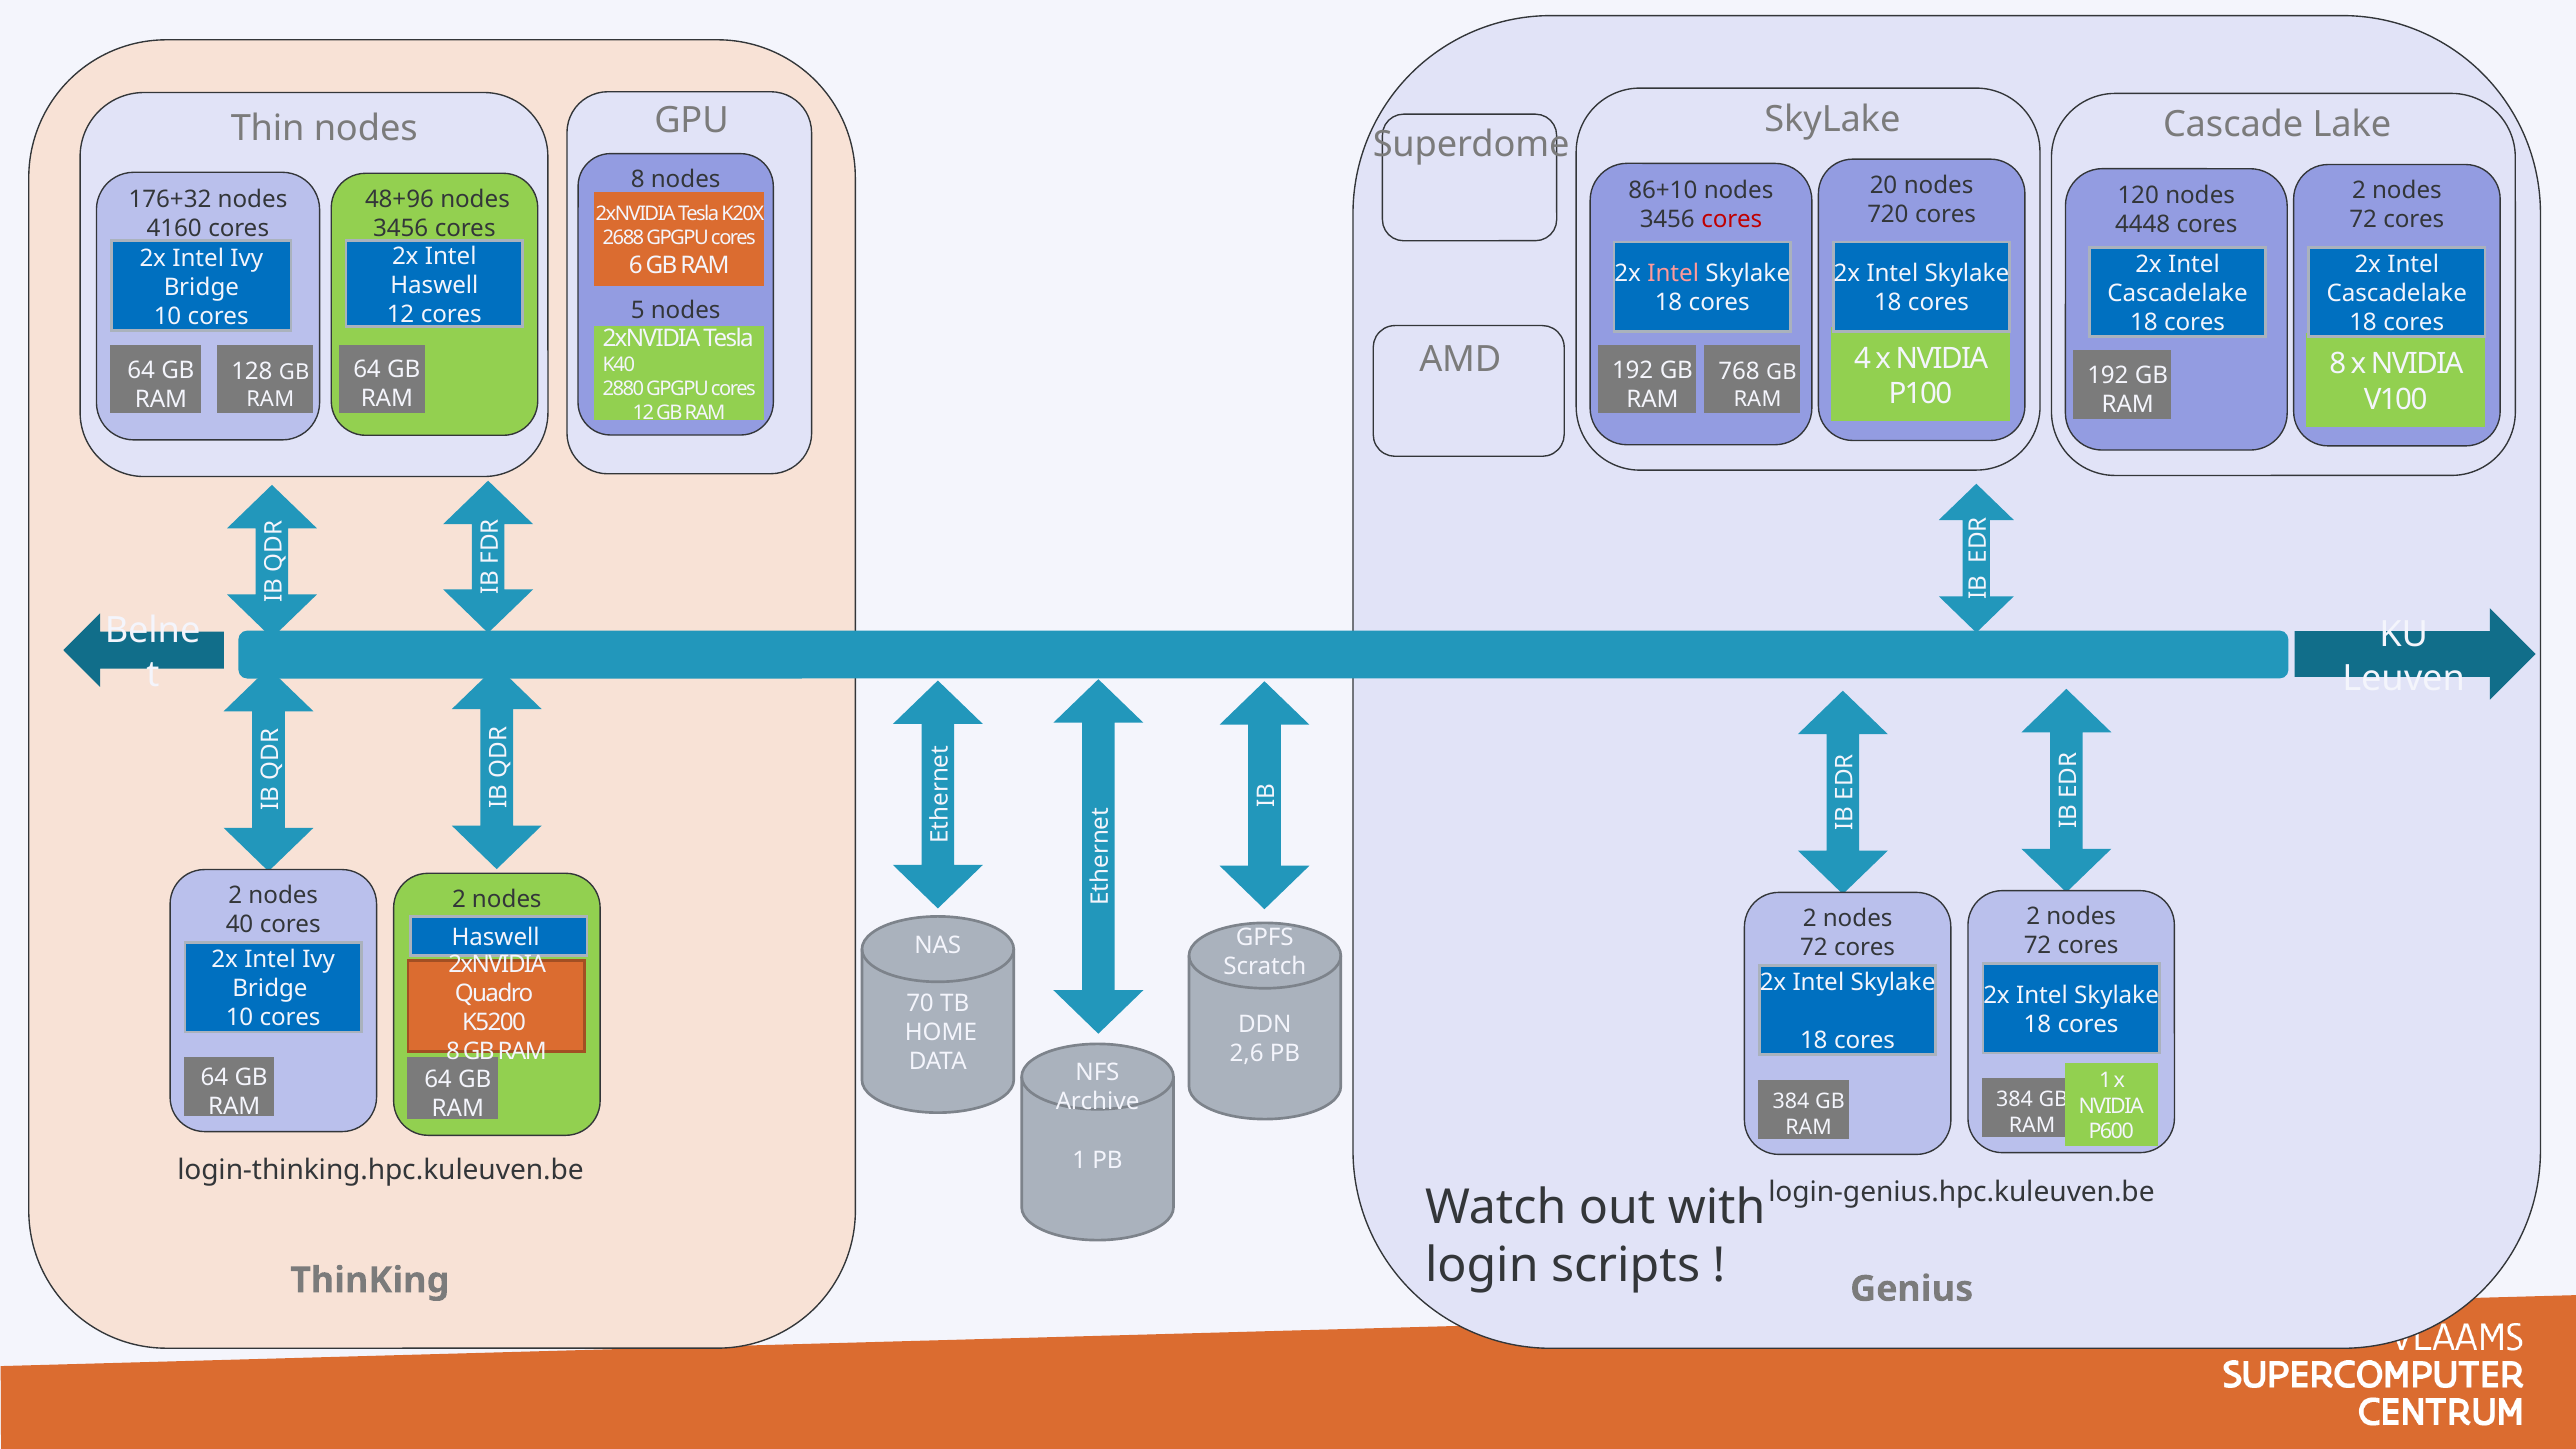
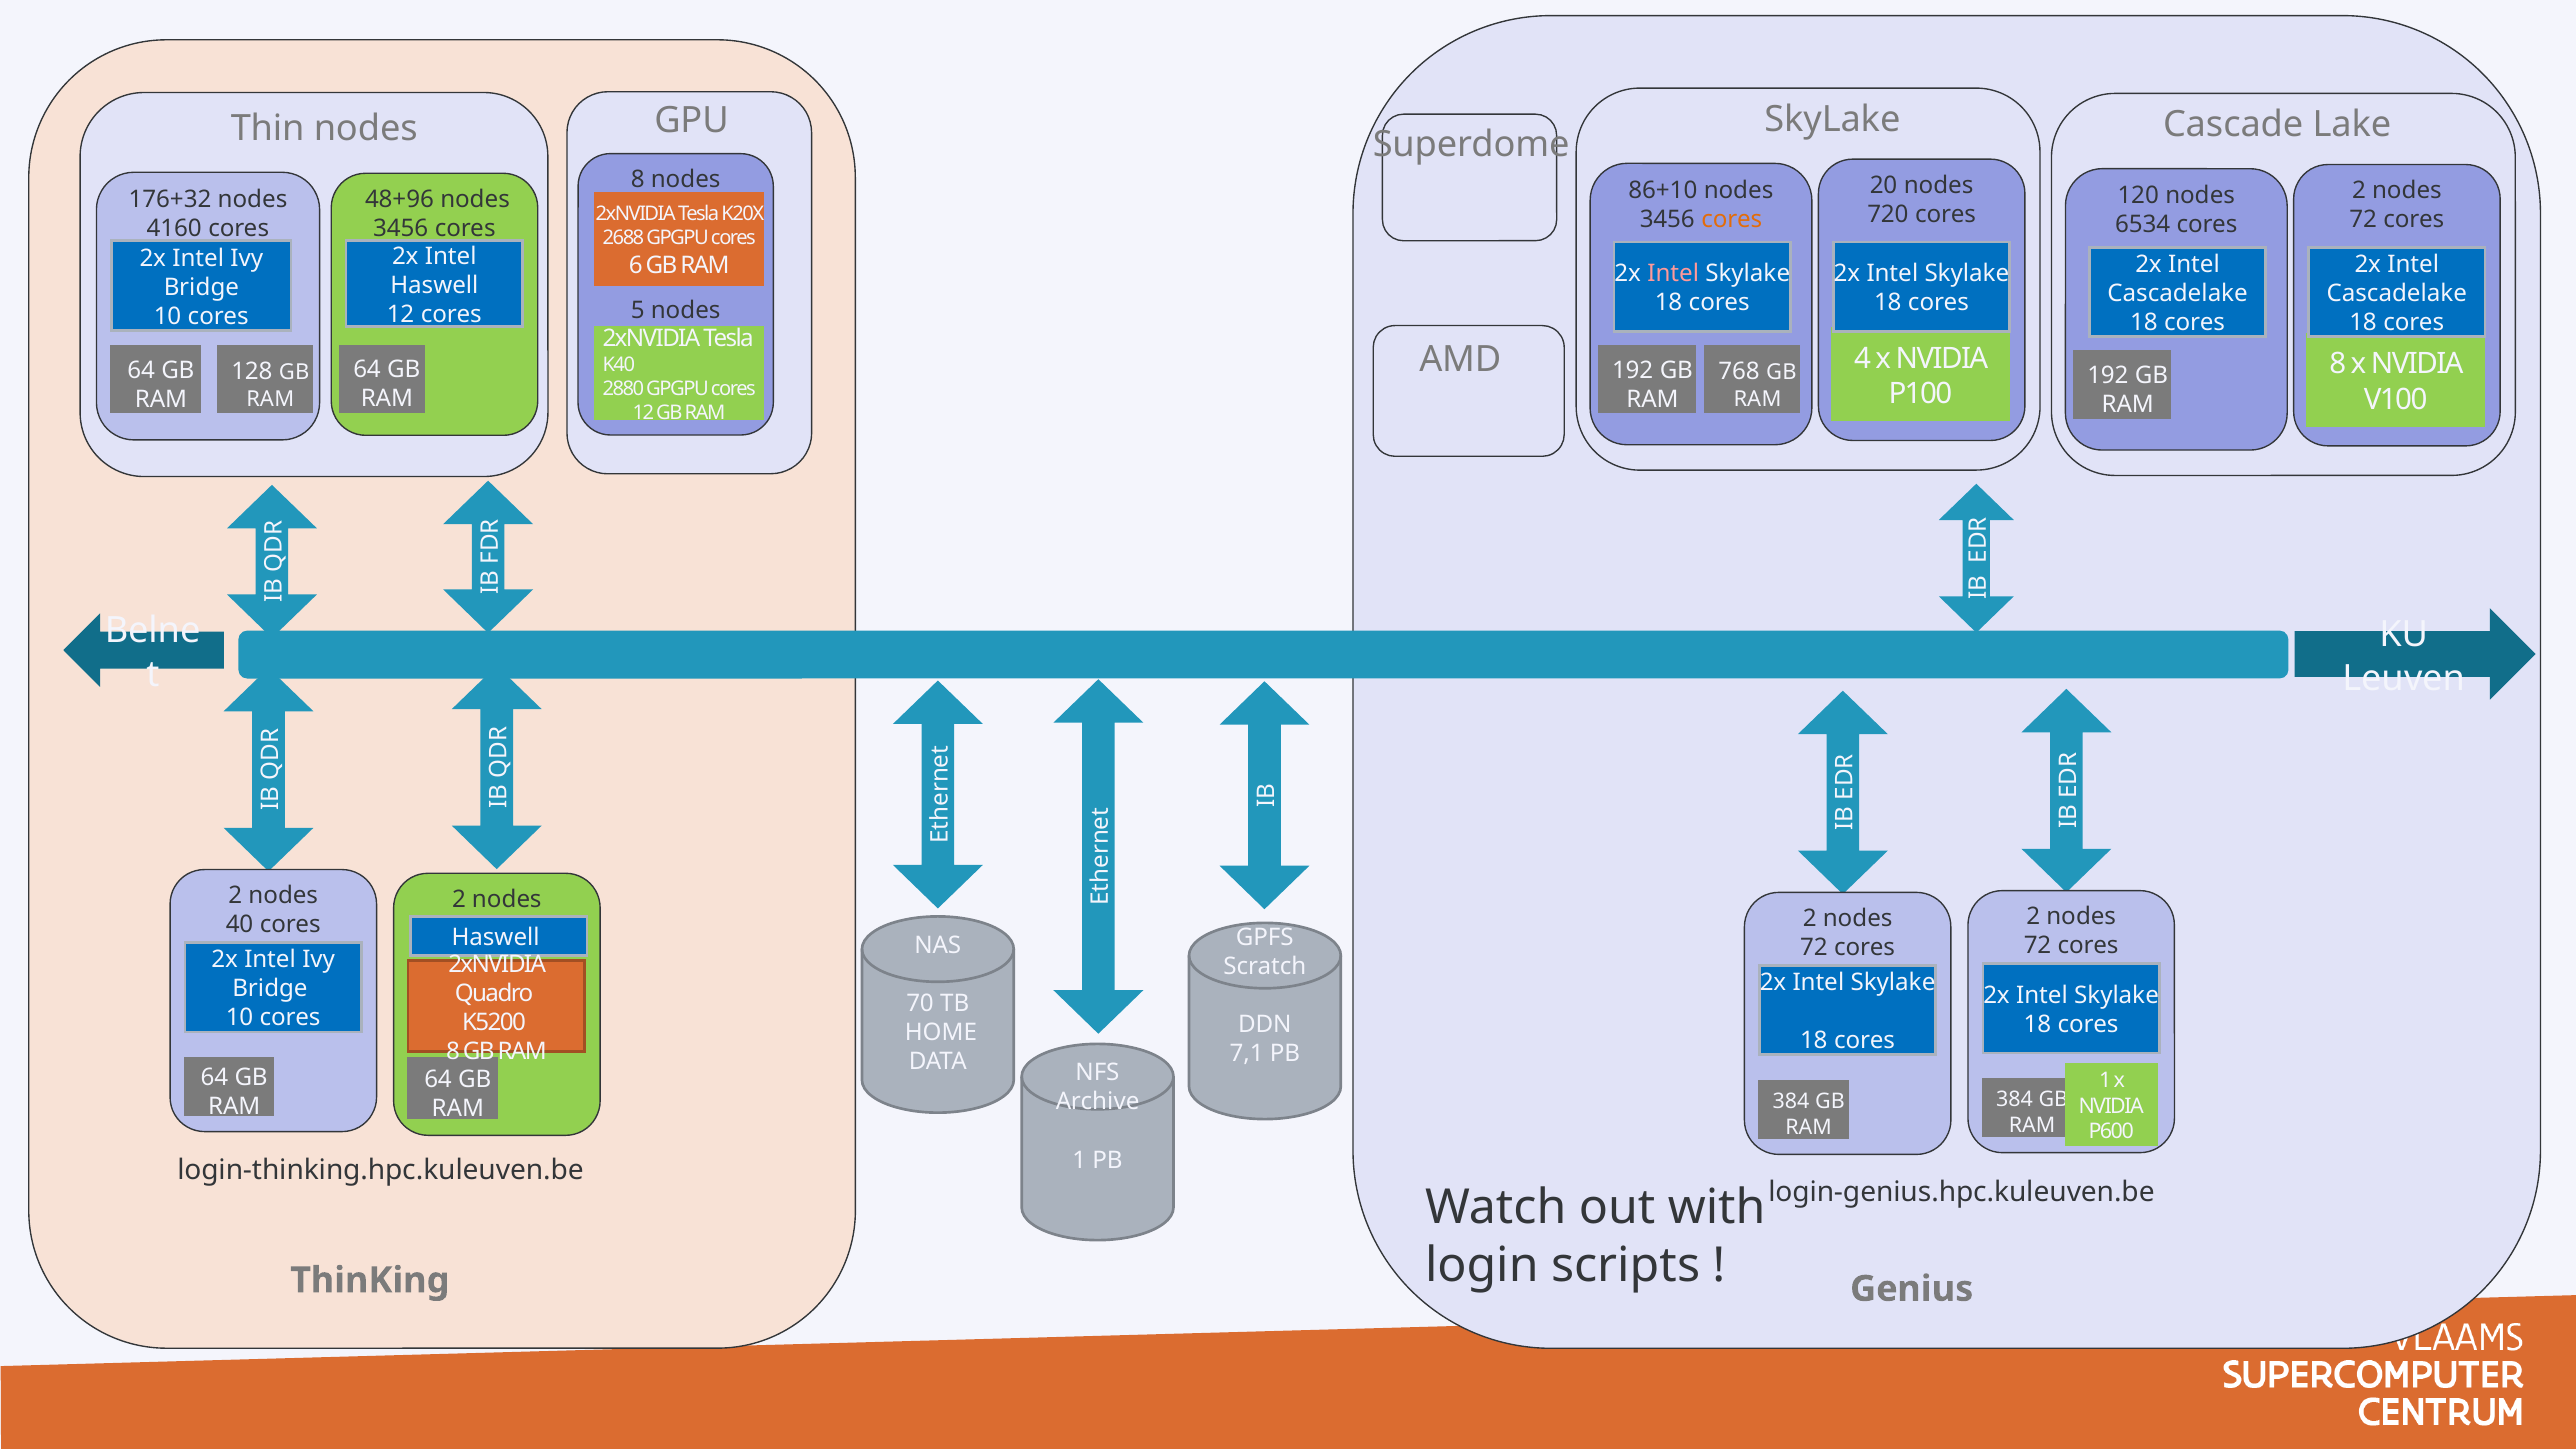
cores colour: red -> orange (1732, 219)
4448: 4448 -> 6534 (2143, 225)
2,6: 2,6 -> 7,1 (1247, 1054)
